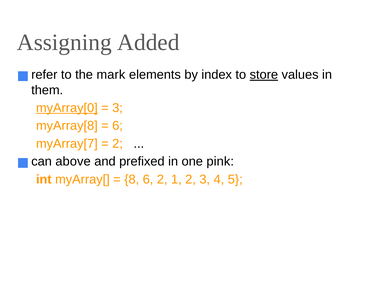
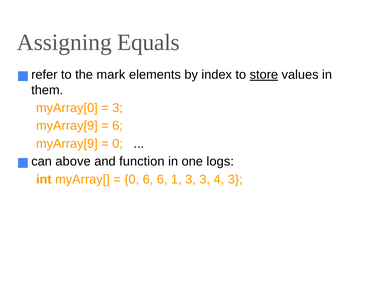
Added: Added -> Equals (148, 42)
myArray[0 underline: present -> none (67, 108)
myArray[8: myArray[8 -> myArray[9 (67, 126)
myArray[7: myArray[7 -> myArray[9 (67, 144)
2: 2 -> 0 (118, 144)
prefixed: prefixed -> function (142, 162)
pink: pink -> logs (220, 162)
8: 8 -> 0 (132, 179)
6 2: 2 -> 6 (162, 179)
1 2: 2 -> 3 (191, 179)
4 5: 5 -> 3 (235, 179)
